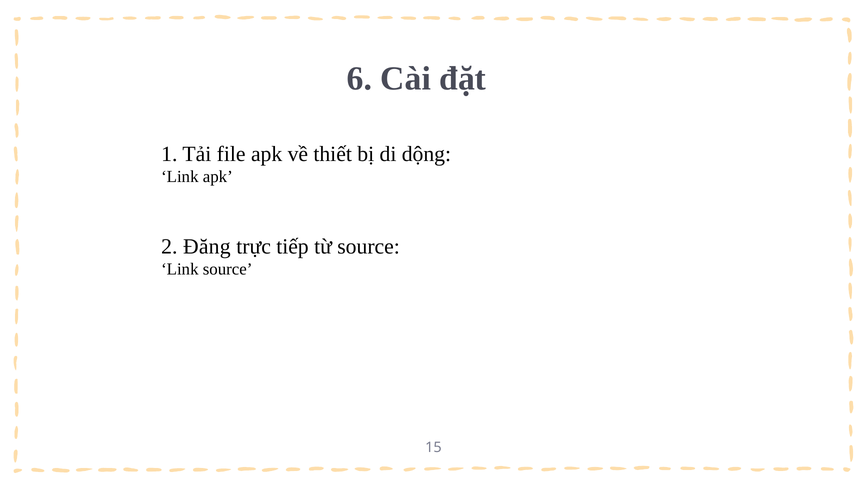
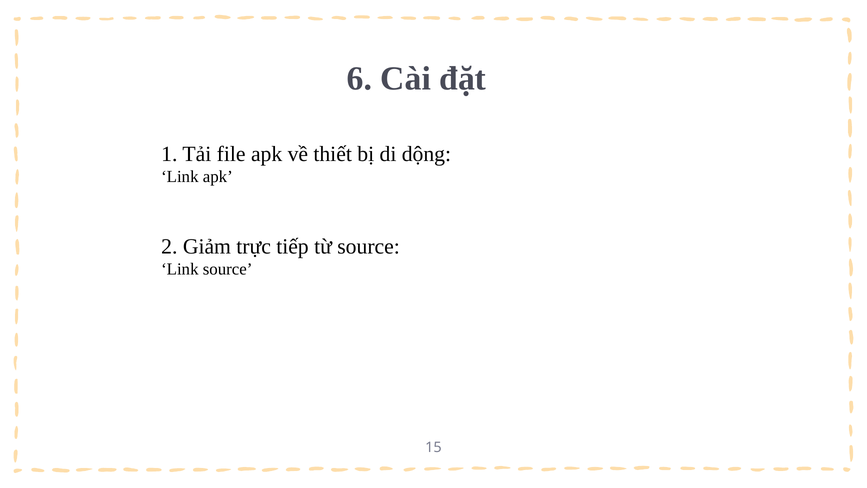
Đăng: Đăng -> Giảm (207, 246)
